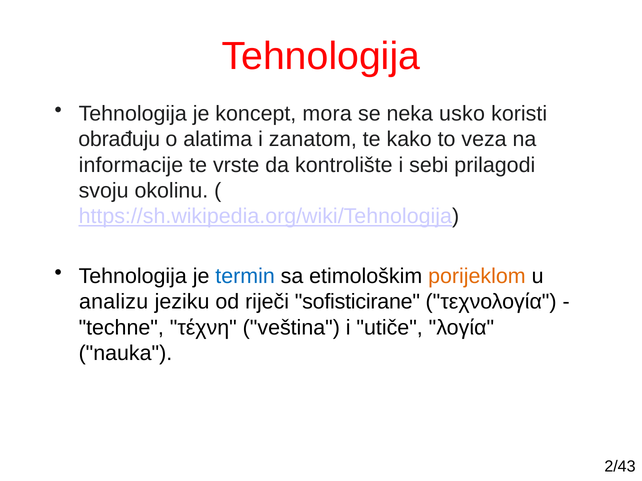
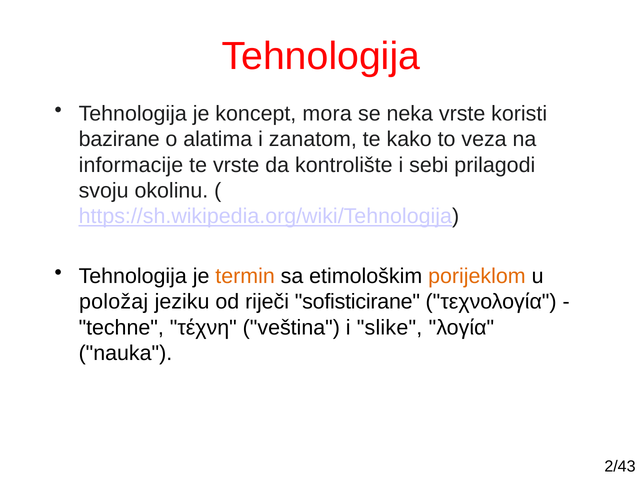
neka usko: usko -> vrste (462, 114)
obrađuju: obrađuju -> bazirane (119, 140)
termin colour: blue -> orange (245, 276)
analizu: analizu -> položaj (114, 302)
utiče: utiče -> slike (390, 328)
